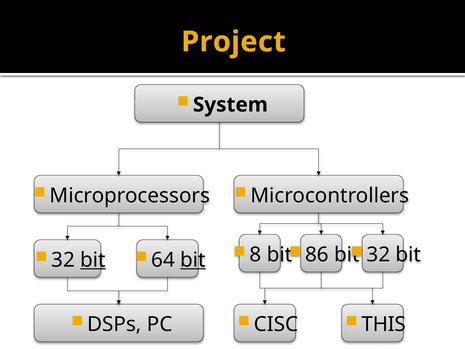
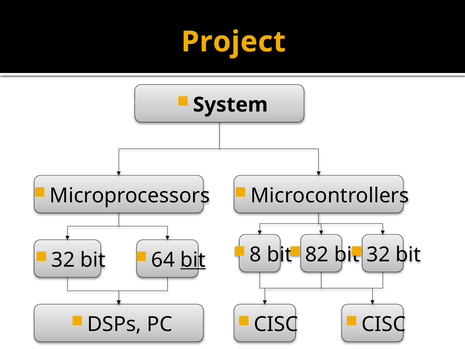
86: 86 -> 82 (317, 254)
bit underline: present -> none (93, 260)
THIS: THIS -> CISC (384, 324)
